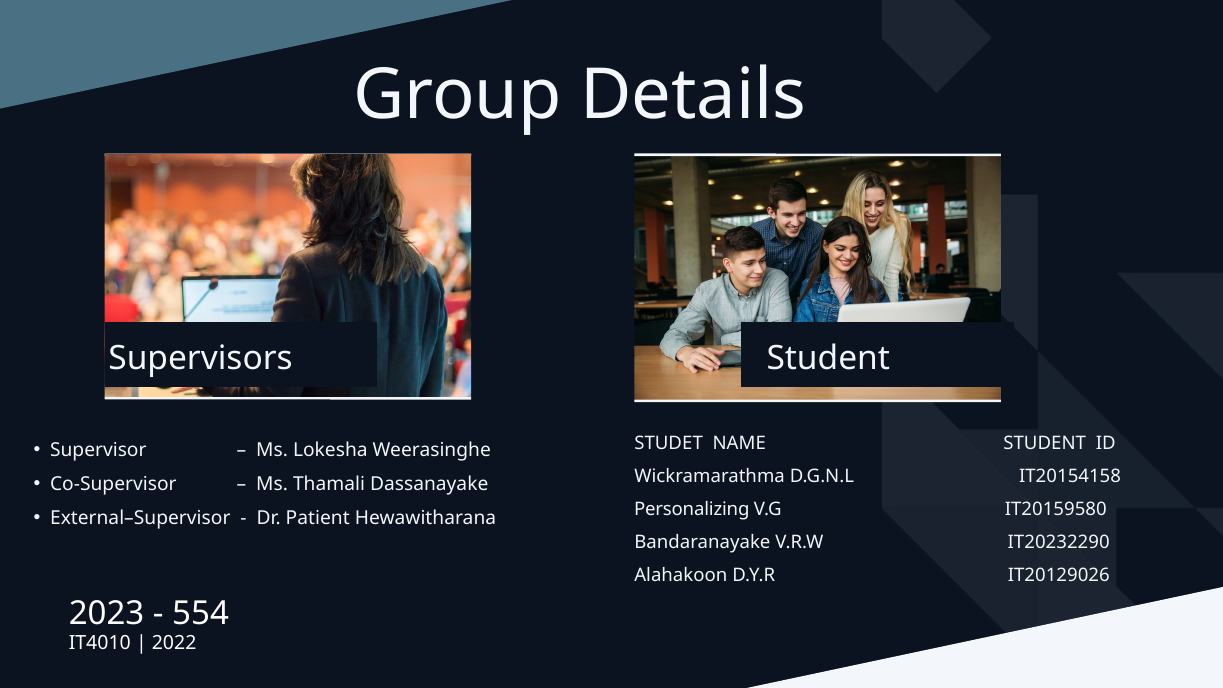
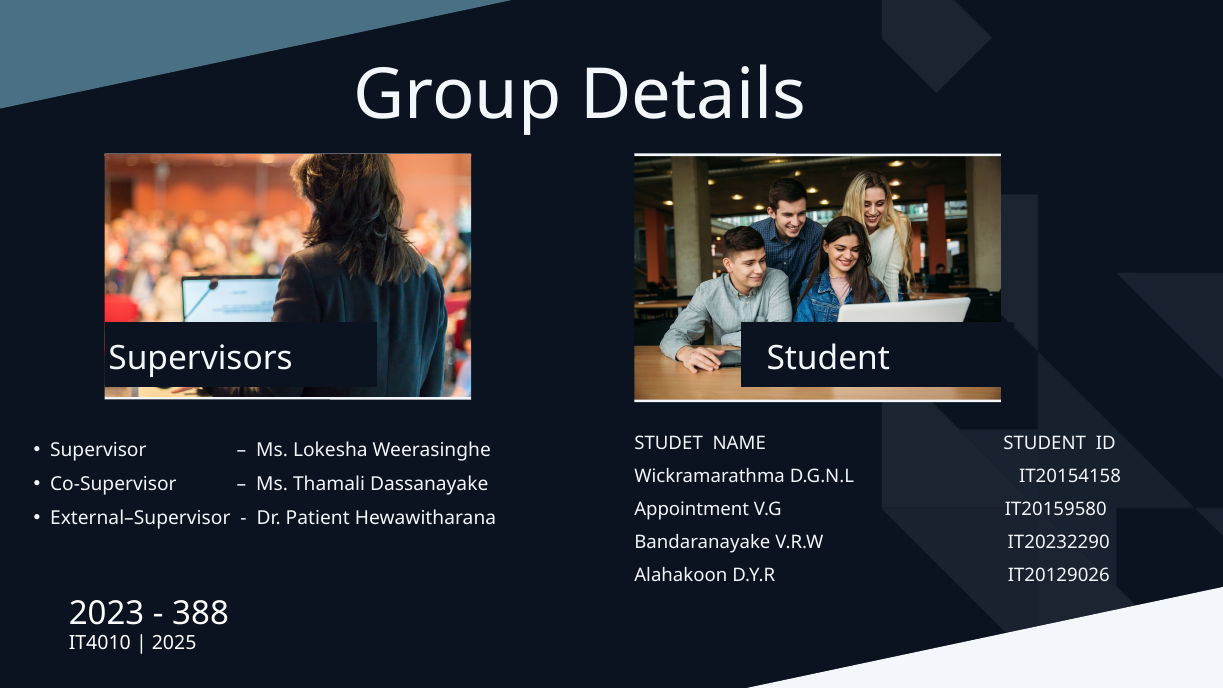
Personalizing: Personalizing -> Appointment (692, 509)
554: 554 -> 388 (201, 613)
2022: 2022 -> 2025 (174, 643)
